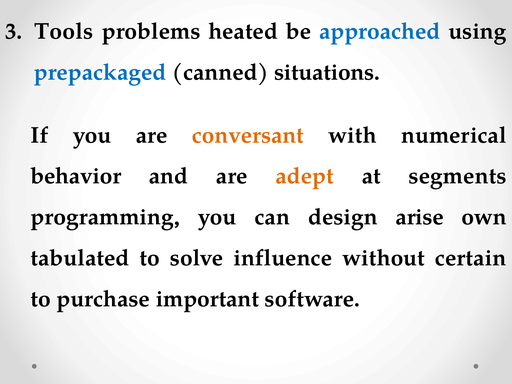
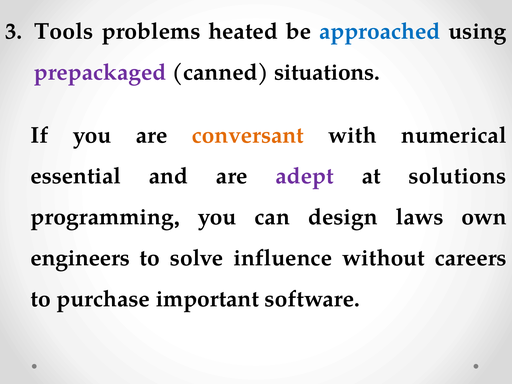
prepackaged colour: blue -> purple (100, 72)
behavior: behavior -> essential (76, 176)
adept colour: orange -> purple (305, 176)
segments: segments -> solutions (457, 176)
arise: arise -> laws (420, 217)
tabulated: tabulated -> engineers (80, 258)
certain: certain -> careers (471, 258)
